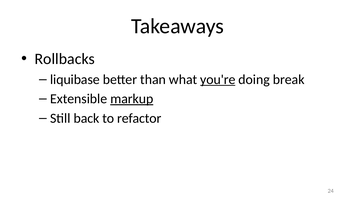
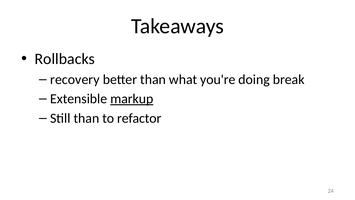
liquibase: liquibase -> recovery (75, 79)
you're underline: present -> none (218, 79)
Still back: back -> than (86, 118)
